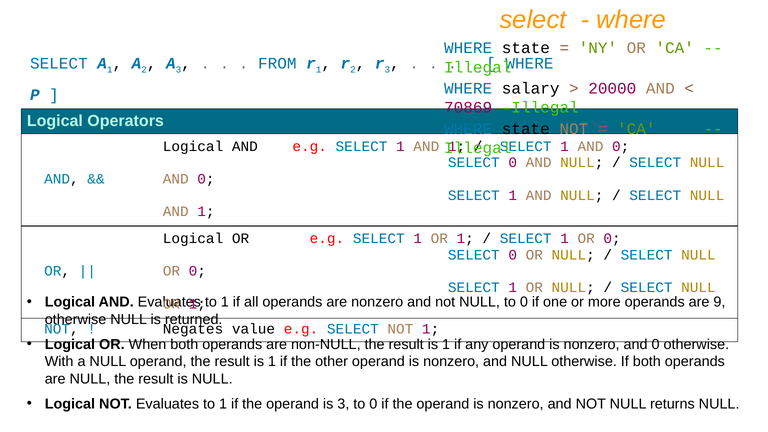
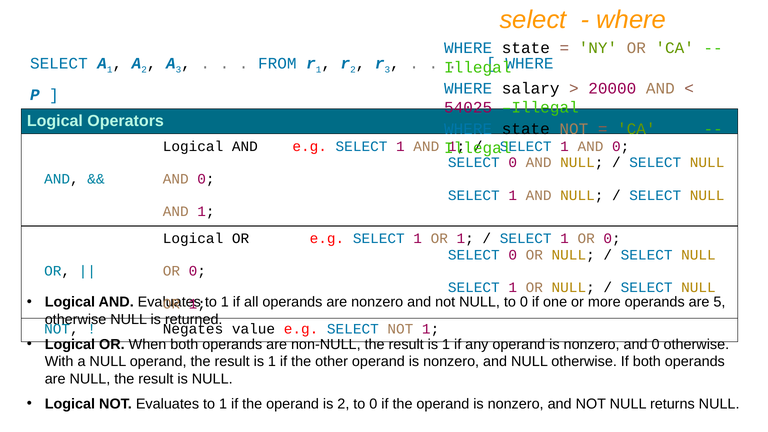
70869: 70869 -> 54025 (468, 108)
9: 9 -> 5 (719, 302)
is 3: 3 -> 2 (343, 404)
